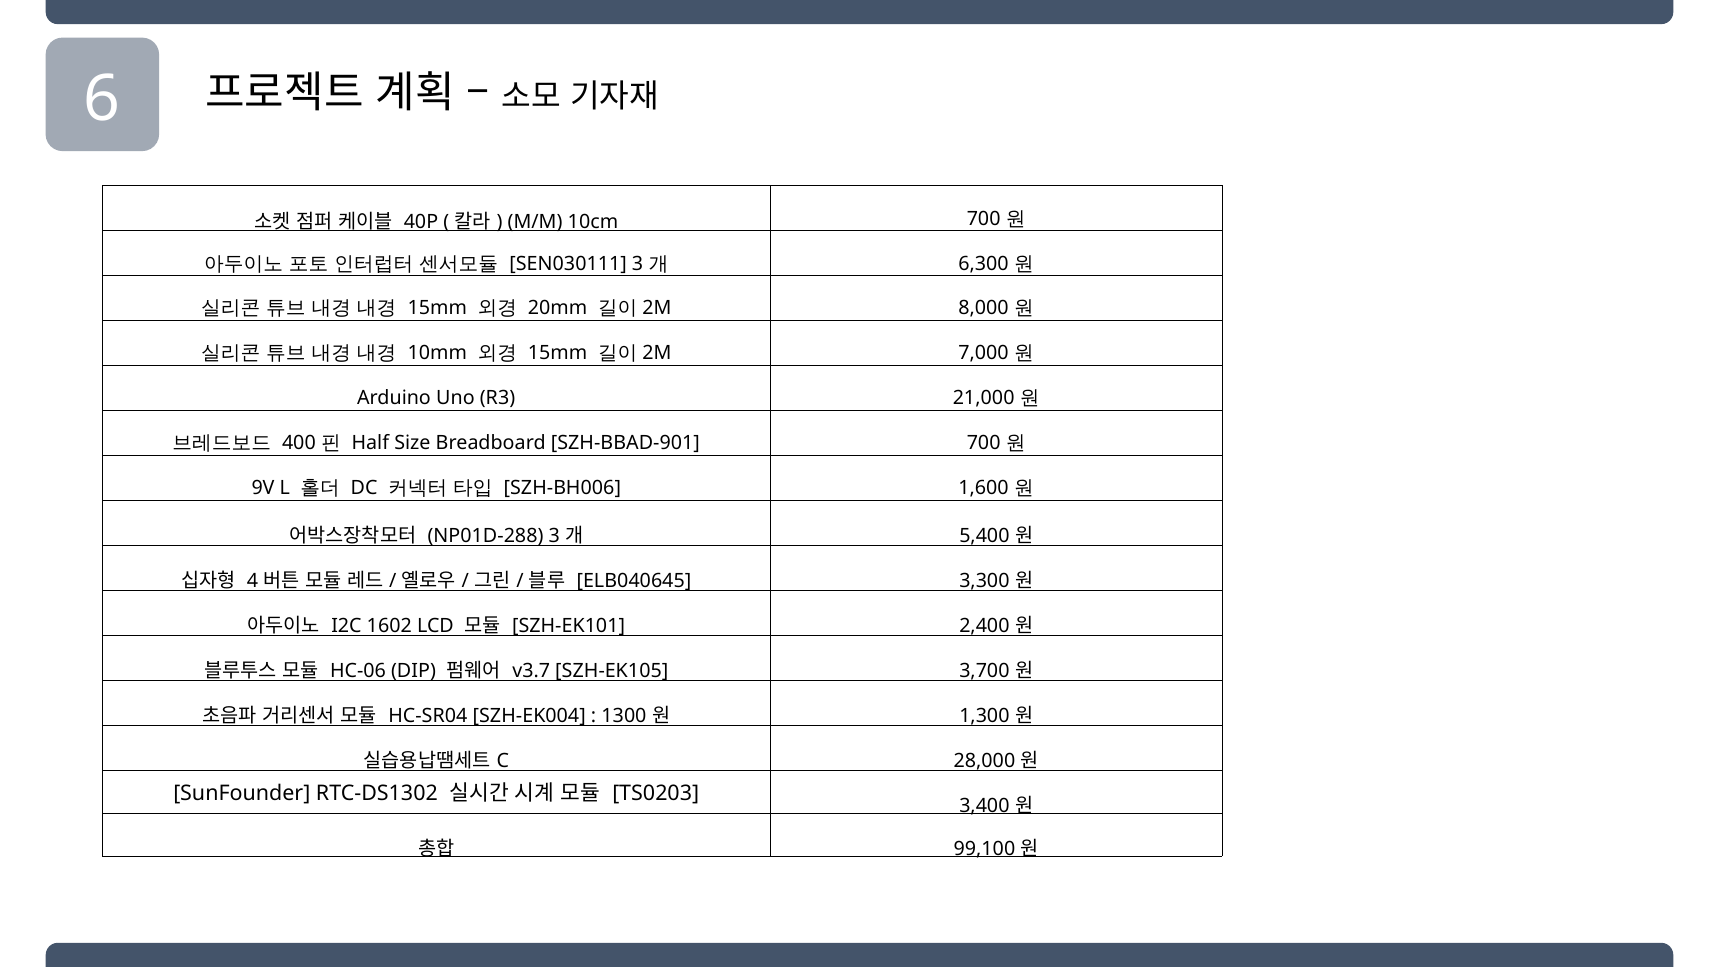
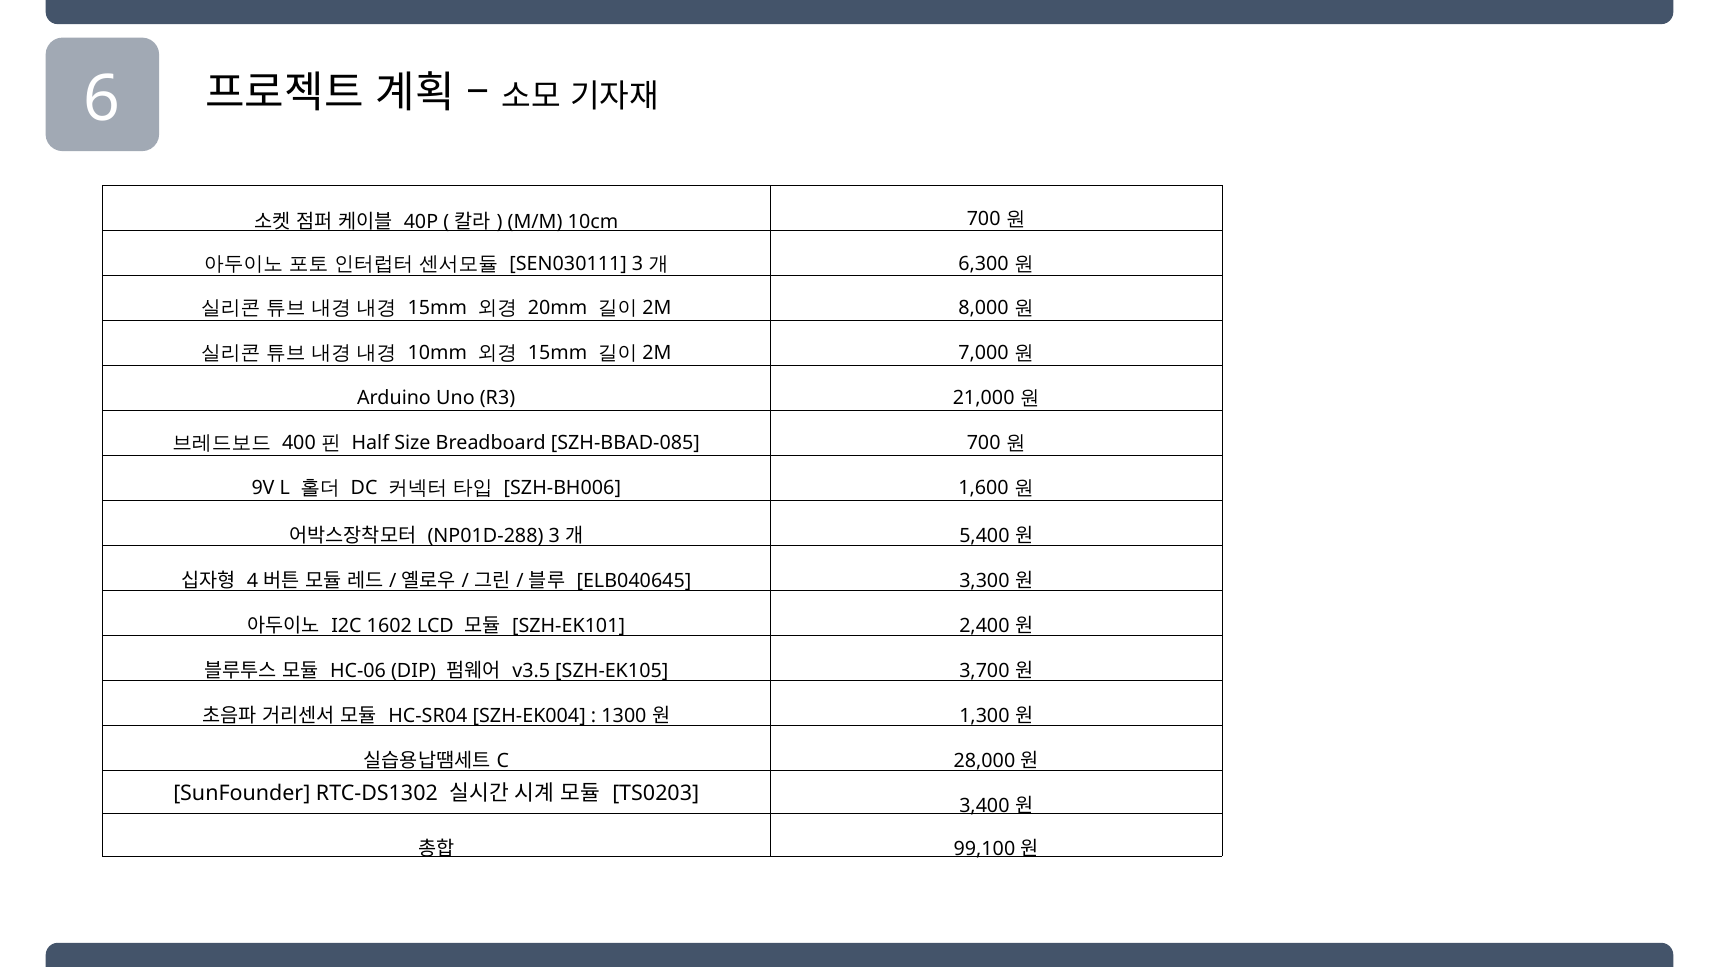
SZH-BBAD-901: SZH-BBAD-901 -> SZH-BBAD-085 (625, 443)
v3.7: v3.7 -> v3.5 (531, 671)
